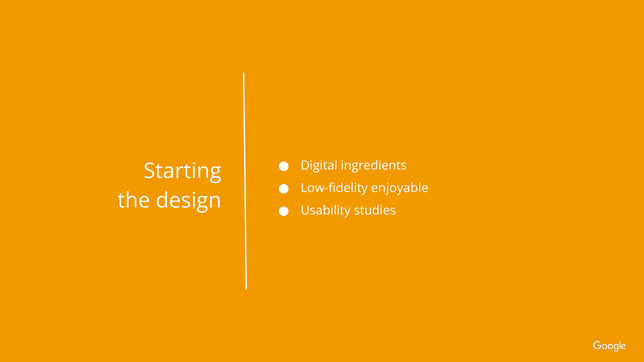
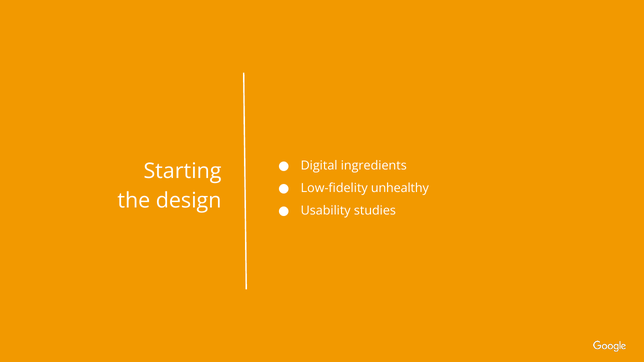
enjoyable: enjoyable -> unhealthy (400, 188)
